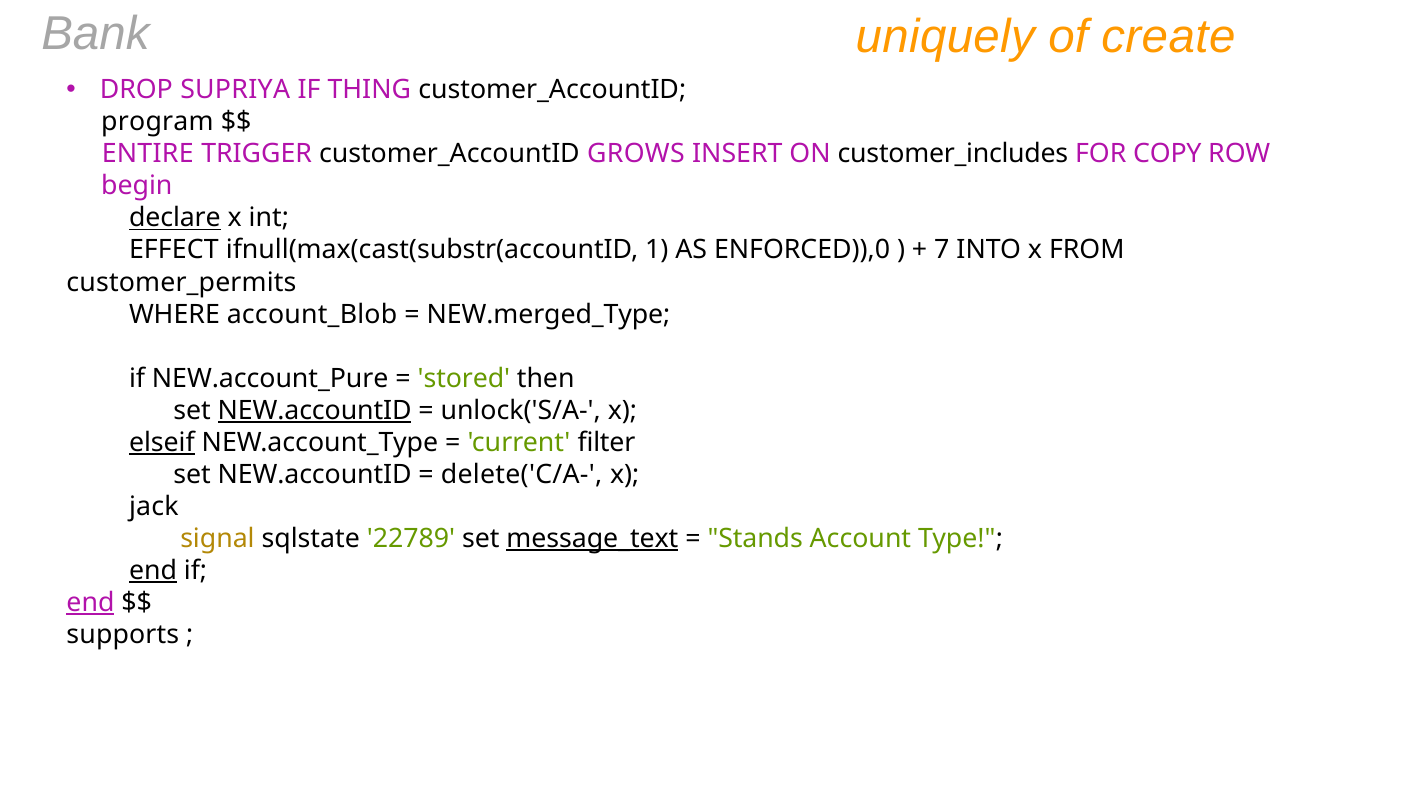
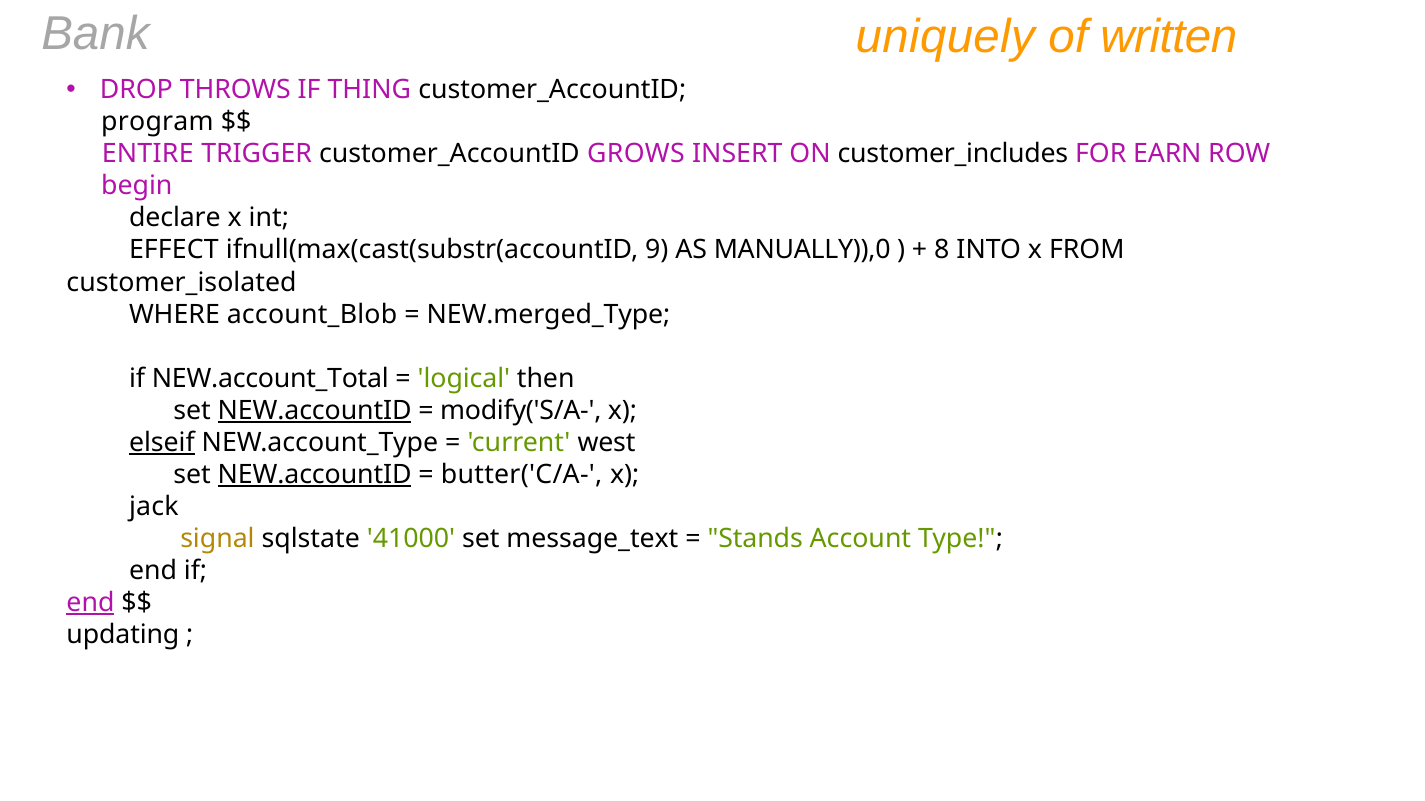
create: create -> written (1169, 37)
SUPRIYA: SUPRIYA -> THROWS (235, 90)
COPY: COPY -> EARN (1167, 154)
declare underline: present -> none (175, 218)
1: 1 -> 9 (657, 250)
ENFORCED)),0: ENFORCED)),0 -> MANUALLY)),0 (802, 250)
7: 7 -> 8 (942, 250)
customer_permits: customer_permits -> customer_isolated (182, 282)
NEW.account_Pure: NEW.account_Pure -> NEW.account_Total (270, 379)
stored: stored -> logical (464, 379)
unlock('S/A-: unlock('S/A- -> modify('S/A- (521, 411)
filter: filter -> west (606, 443)
NEW.accountID underline: none -> present (315, 475)
delete('C/A-: delete('C/A- -> butter('C/A- (522, 475)
22789: 22789 -> 41000 (411, 539)
message_text underline: present -> none (592, 539)
end underline: present -> none (153, 571)
supports: supports -> updating (123, 635)
